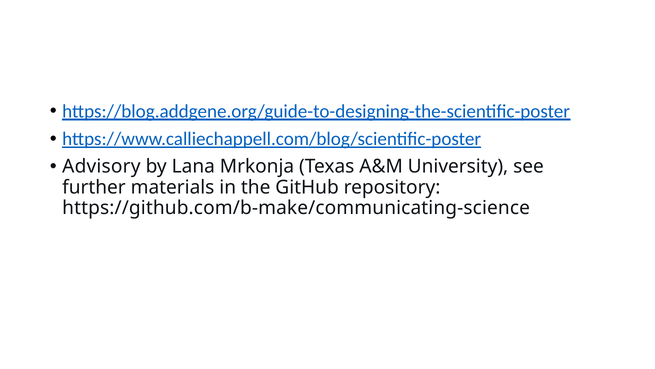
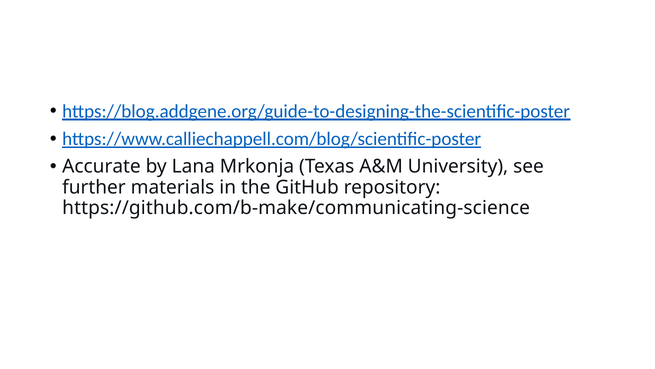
Advisory: Advisory -> Accurate (101, 166)
